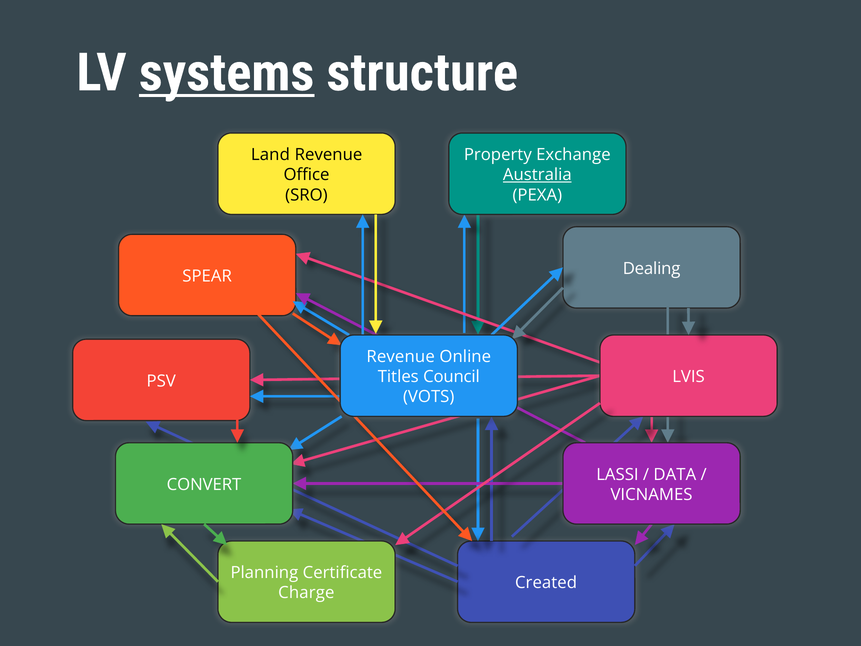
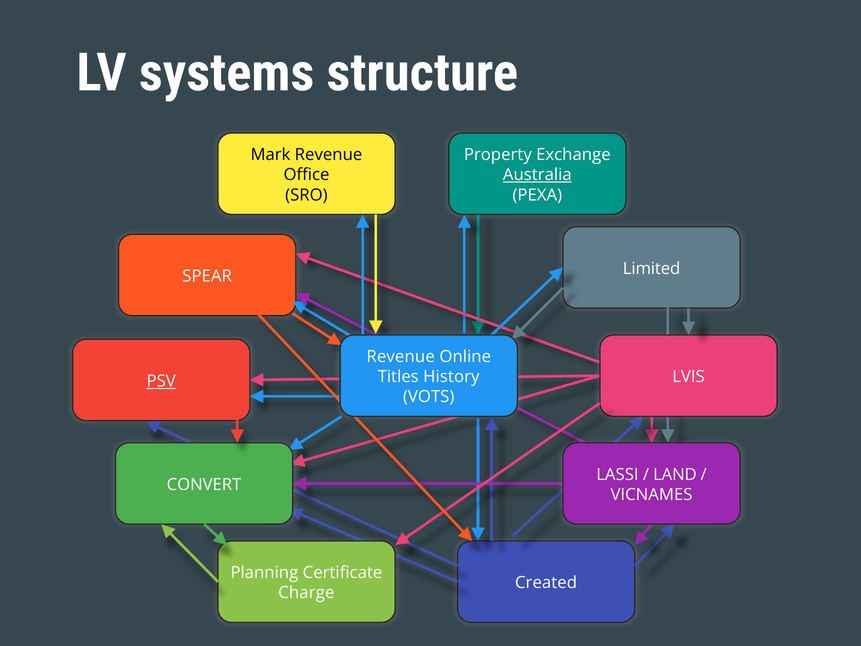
systems underline: present -> none (227, 73)
Land: Land -> Mark (271, 155)
Dealing: Dealing -> Limited (652, 268)
Council: Council -> History (451, 377)
PSV underline: none -> present (161, 381)
DATA: DATA -> LAND (675, 474)
